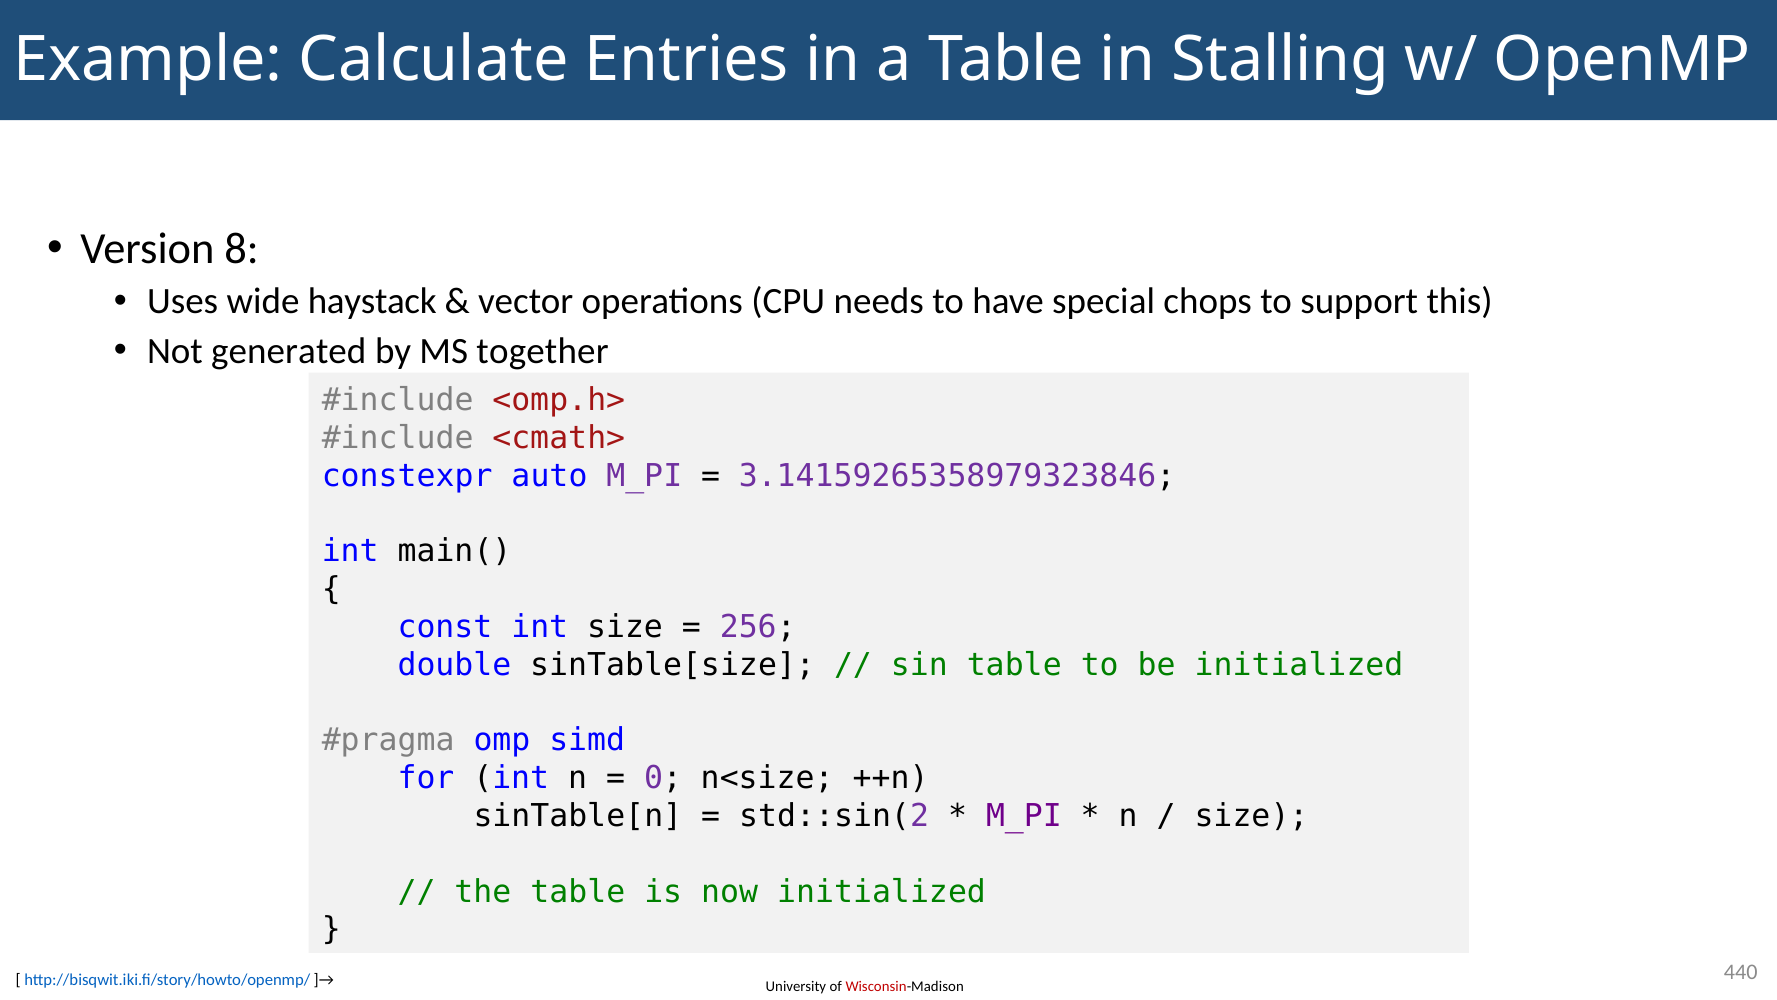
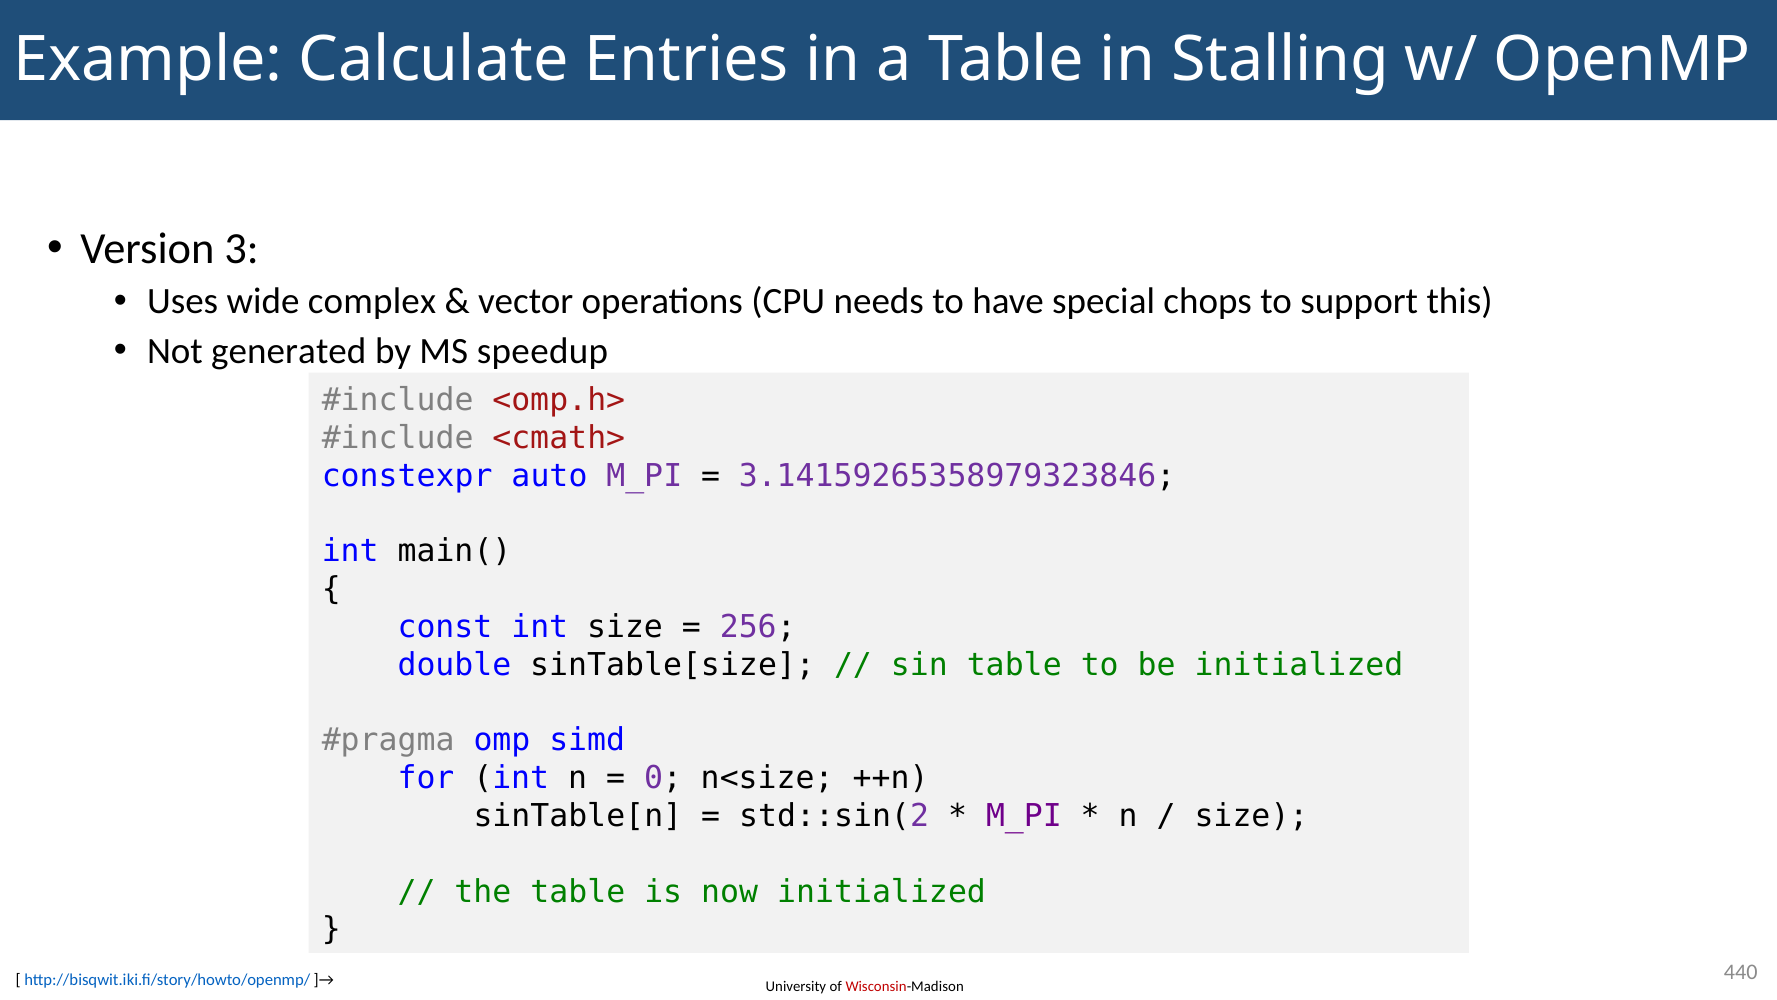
8: 8 -> 3 (242, 248)
haystack: haystack -> complex (372, 302)
together: together -> speedup (542, 351)
